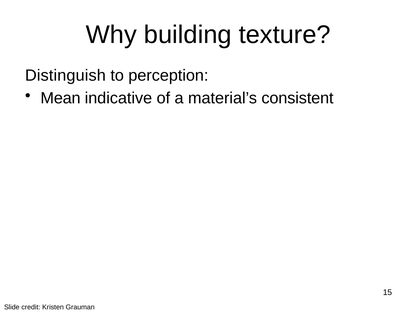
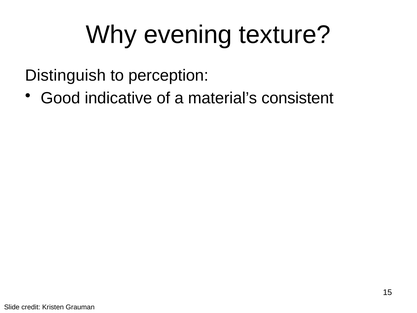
building: building -> evening (188, 35)
Mean: Mean -> Good (60, 98)
